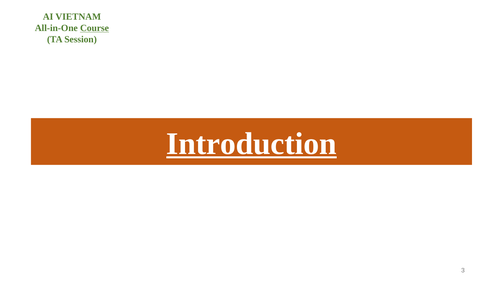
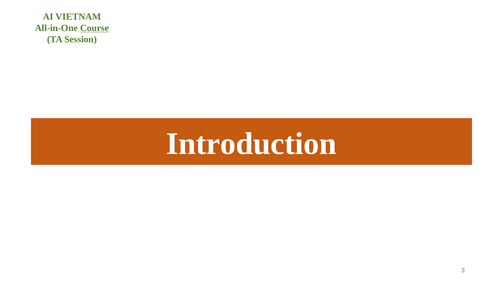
Introduction underline: present -> none (251, 144)
